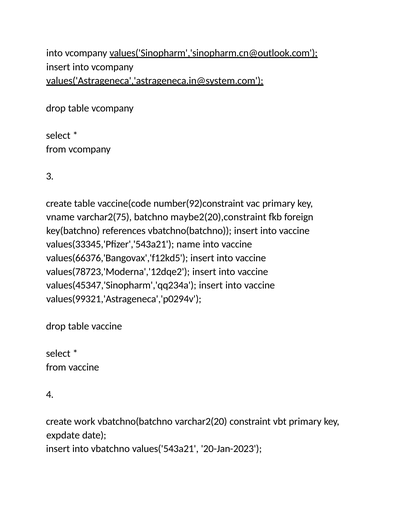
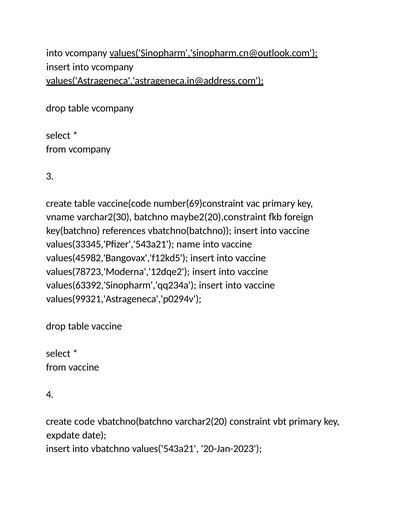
values('Astrageneca','astrageneca.in@system.com: values('Astrageneca','astrageneca.in@system.com -> values('Astrageneca','astrageneca.in@address.com (155, 80)
number(92)constraint: number(92)constraint -> number(69)constraint (199, 203)
varchar2(75: varchar2(75 -> varchar2(30 (104, 217)
values(66376,'Bangovax','f12kd5: values(66376,'Bangovax','f12kd5 -> values(45982,'Bangovax','f12kd5 (117, 258)
values(45347,'Sinopharm','qq234a: values(45347,'Sinopharm','qq234a -> values(63392,'Sinopharm','qq234a (121, 285)
work: work -> code (85, 421)
